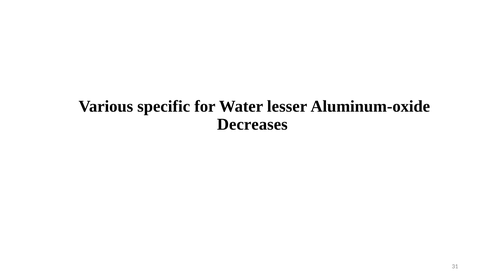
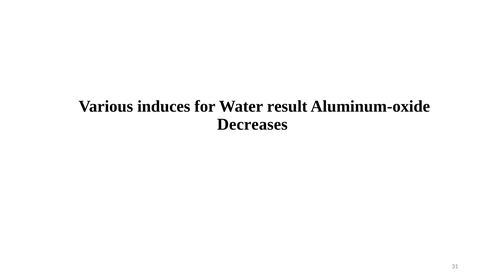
specific: specific -> induces (164, 106)
lesser: lesser -> result (287, 106)
